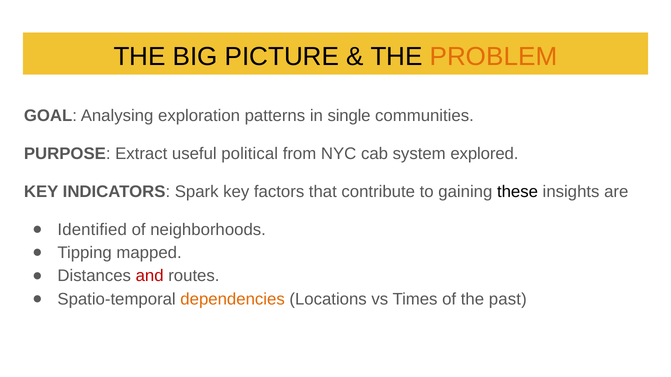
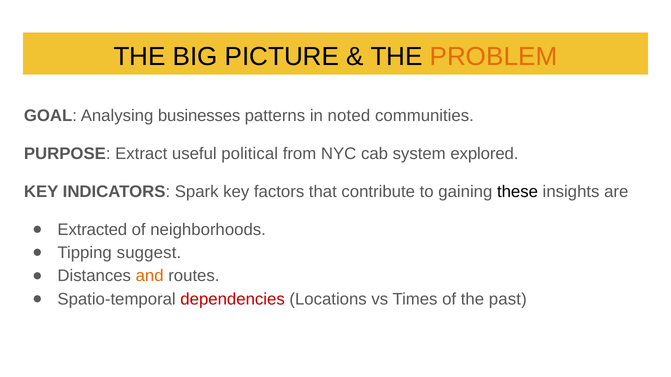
exploration: exploration -> businesses (199, 116)
single: single -> noted (349, 116)
Identified: Identified -> Extracted (92, 230)
mapped: mapped -> suggest (149, 253)
and colour: red -> orange (150, 276)
dependencies colour: orange -> red (233, 299)
